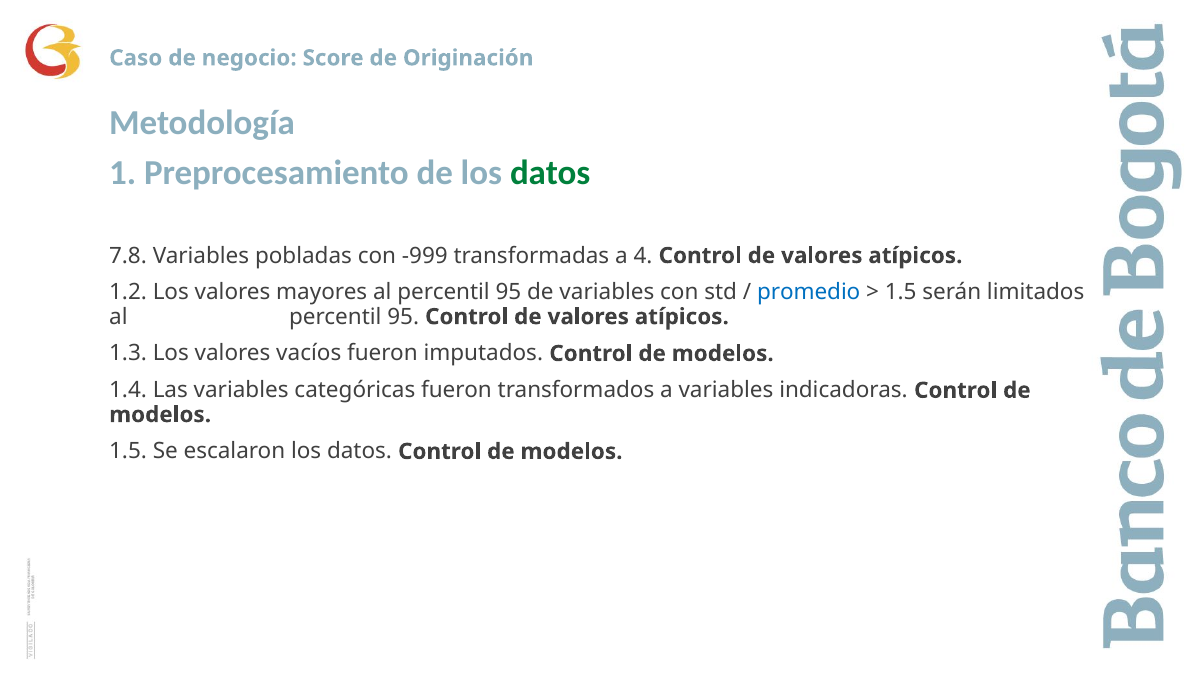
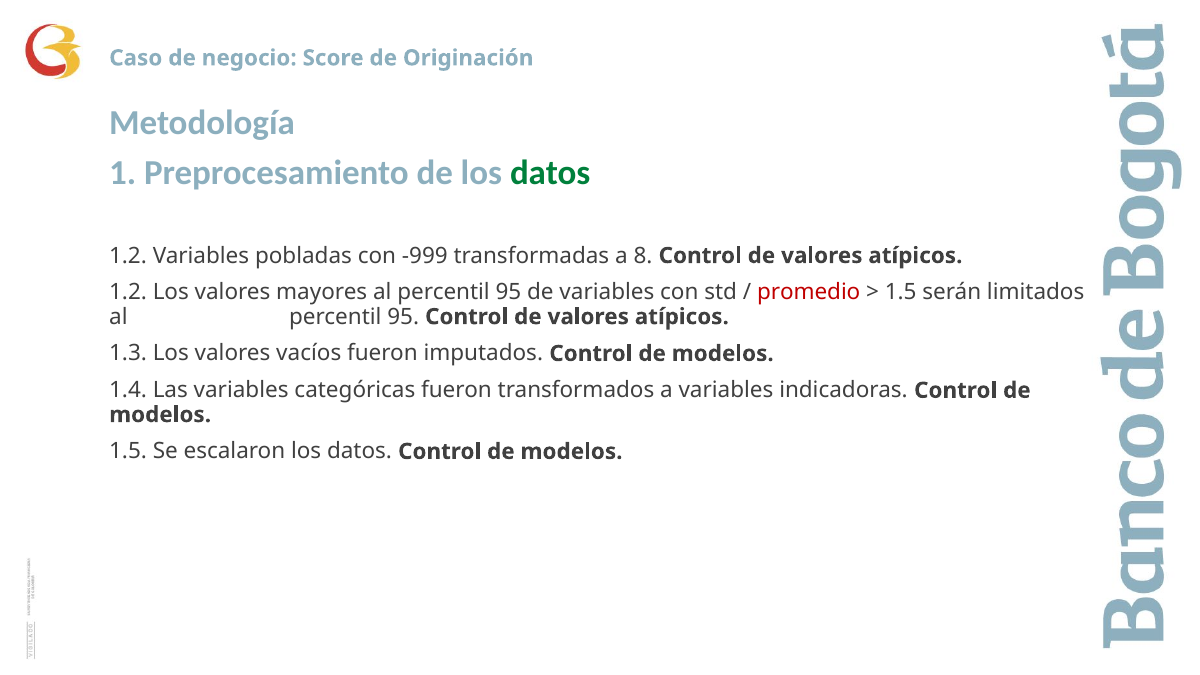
7.8: 7.8 -> 1.2 (128, 256)
4: 4 -> 8 (643, 256)
promedio colour: blue -> red (809, 292)
